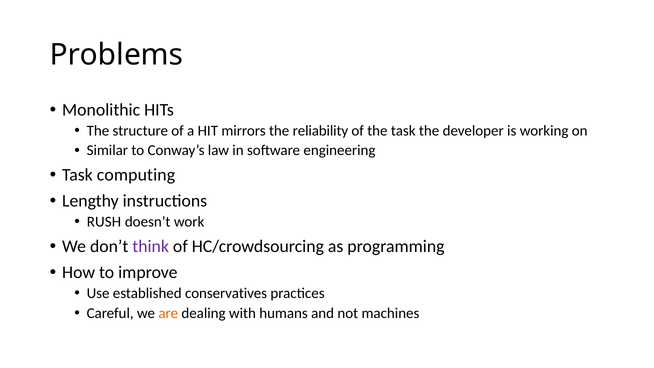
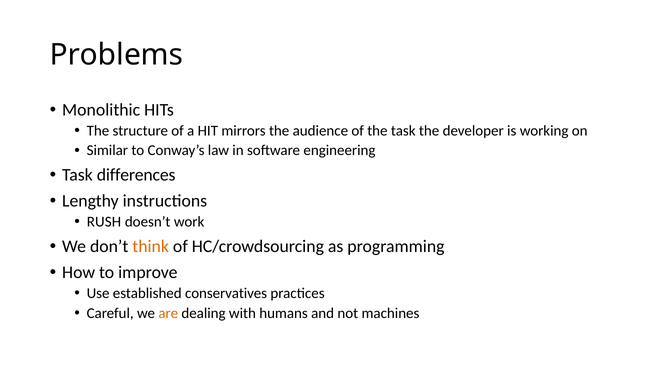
reliability: reliability -> audience (320, 131)
computing: computing -> differences (136, 175)
think colour: purple -> orange (151, 246)
